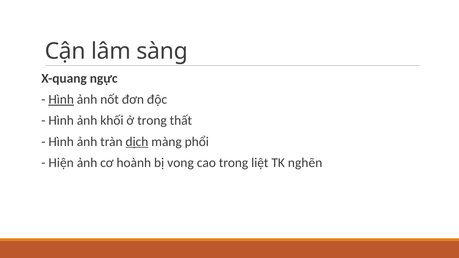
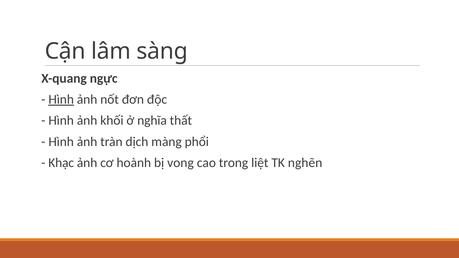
ở trong: trong -> nghĩa (152, 121)
dịch underline: present -> none (137, 142)
Hiện: Hiện -> Khạc (61, 163)
